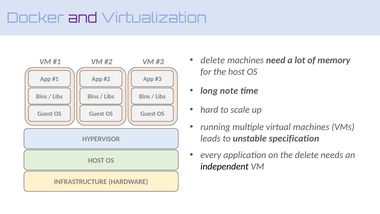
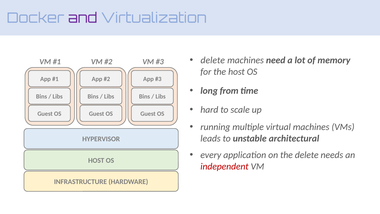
note: note -> from (229, 91)
specification: specification -> architectural (294, 138)
independent colour: black -> red (225, 166)
